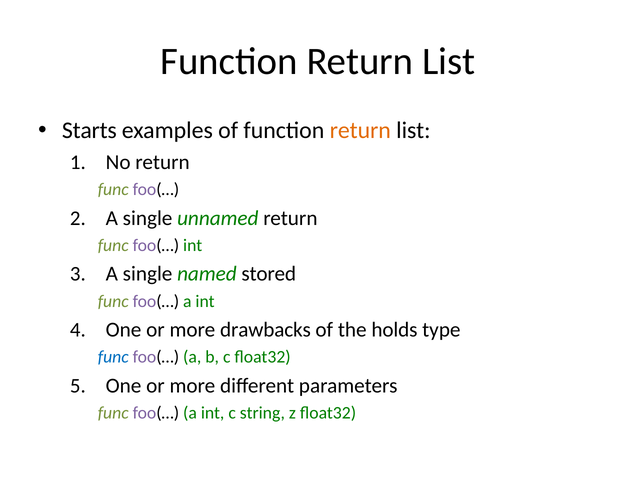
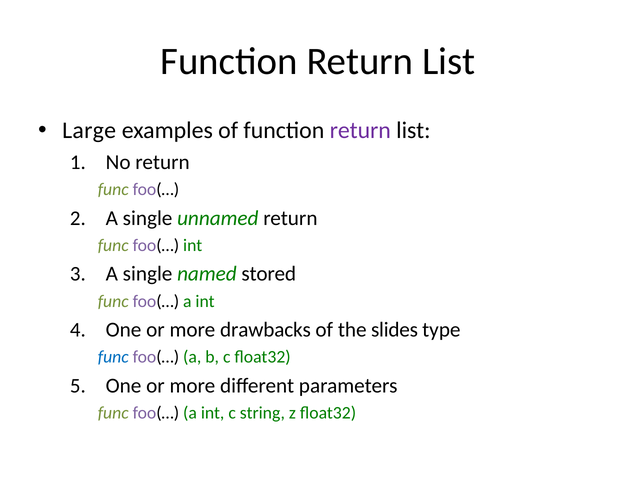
Starts: Starts -> Large (89, 130)
return colour: orange -> purple (360, 130)
holds: holds -> slides (394, 330)
